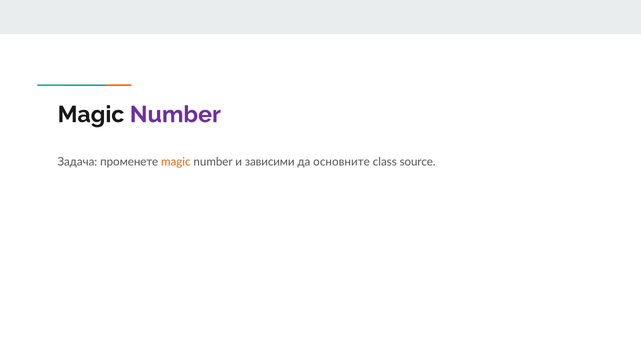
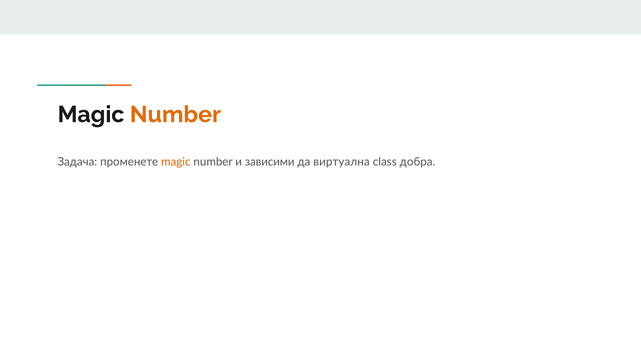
Number colour: purple -> orange (175, 114)
основните: основните -> виртуална (342, 162)
source: source -> добра (418, 162)
